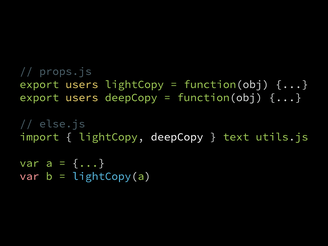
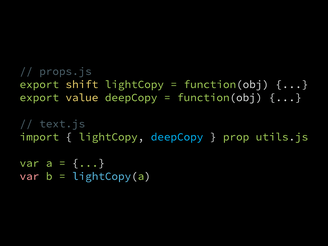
users: users -> shift (82, 84)
users: users -> value (82, 98)
else.js: else.js -> text.js (62, 124)
deepCopy colour: white -> light blue (177, 137)
text: text -> prop (236, 137)
